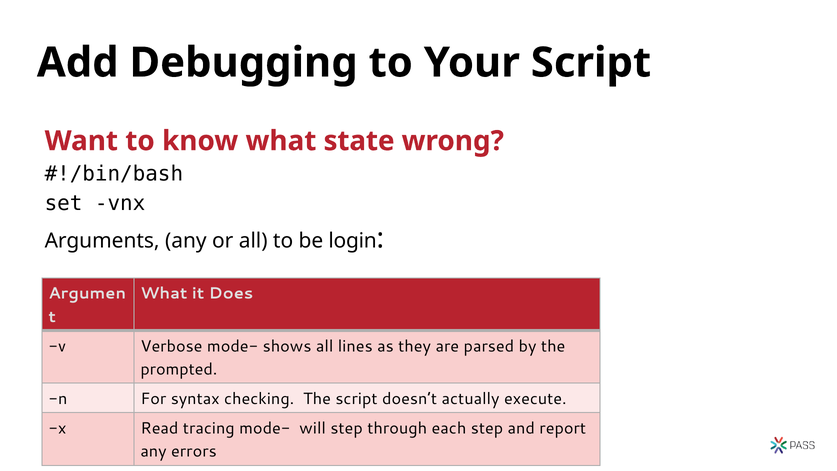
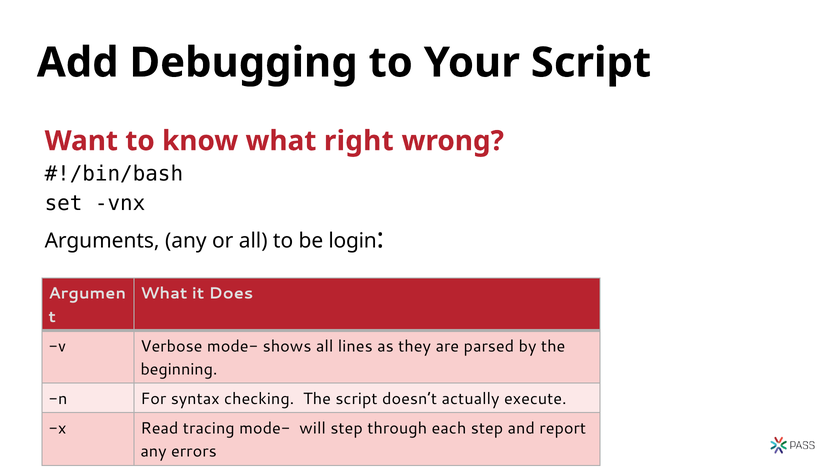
state: state -> right (359, 141)
prompted: prompted -> beginning (179, 369)
